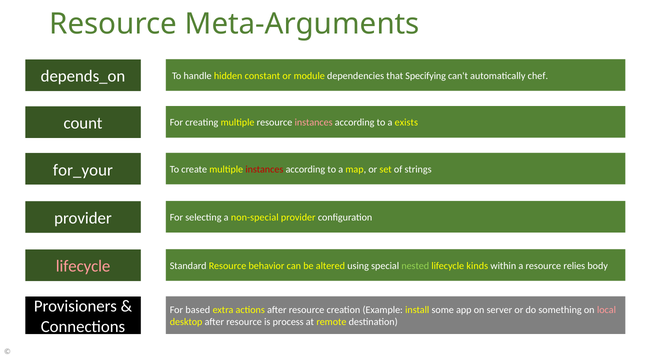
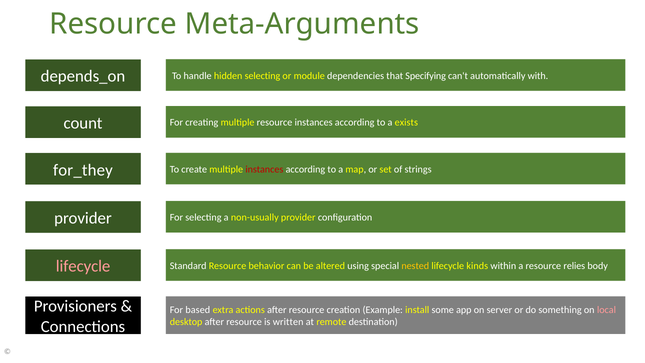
hidden constant: constant -> selecting (262, 76)
chef: chef -> with (538, 76)
instances colour: pink -> white (314, 123)
for_your: for_your -> for_they (83, 170)
non-special: non-special -> non-usually (255, 217)
nested colour: light green -> yellow (415, 266)
process: process -> written (288, 322)
